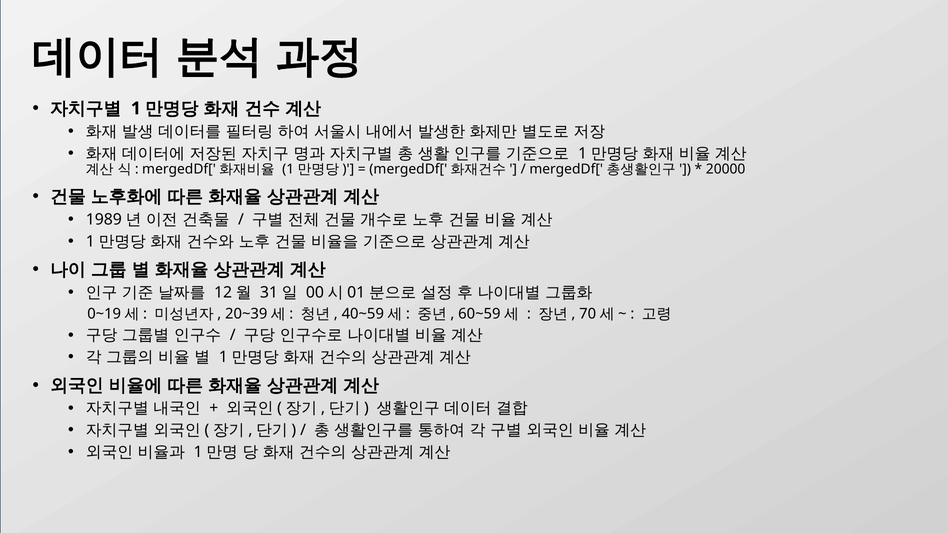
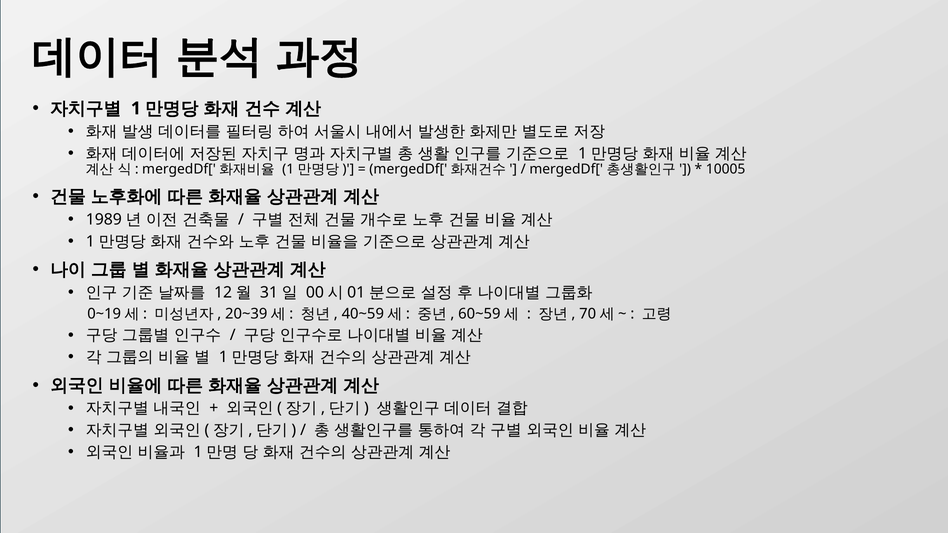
20000: 20000 -> 10005 (726, 169)
